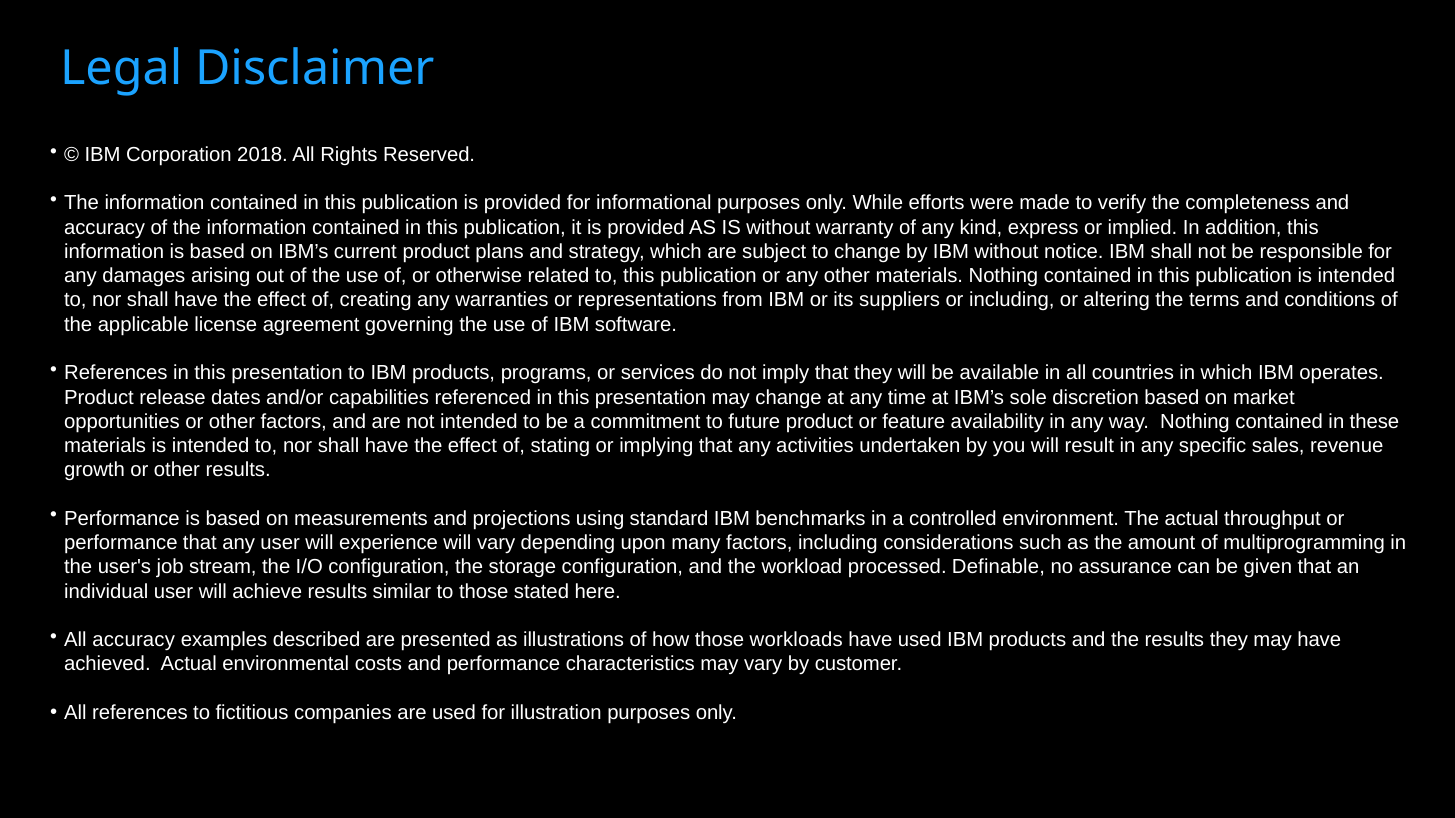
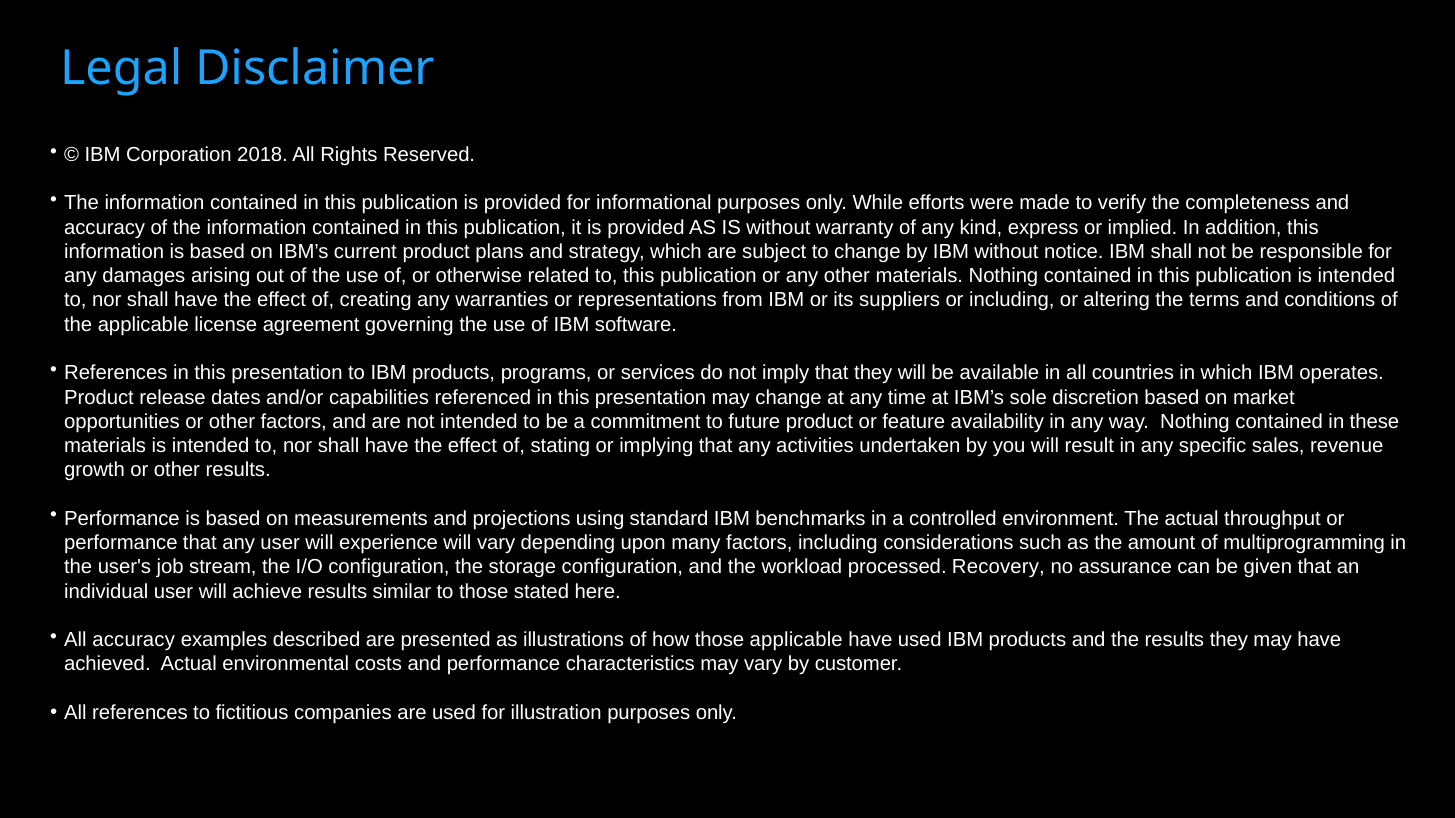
Definable: Definable -> Recovery (998, 567)
those workloads: workloads -> applicable (796, 640)
